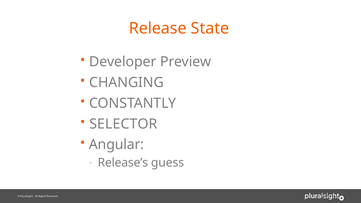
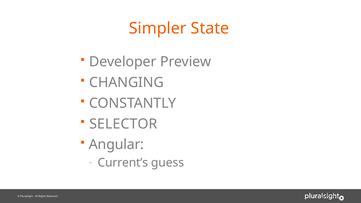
Release: Release -> Simpler (158, 28)
Release’s: Release’s -> Current’s (123, 163)
